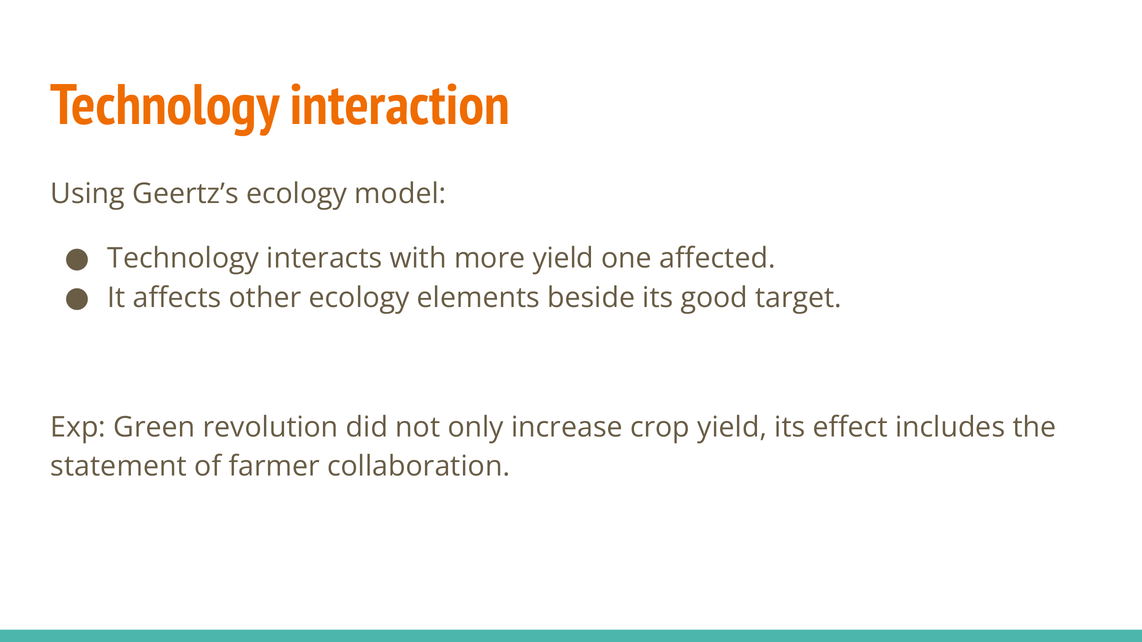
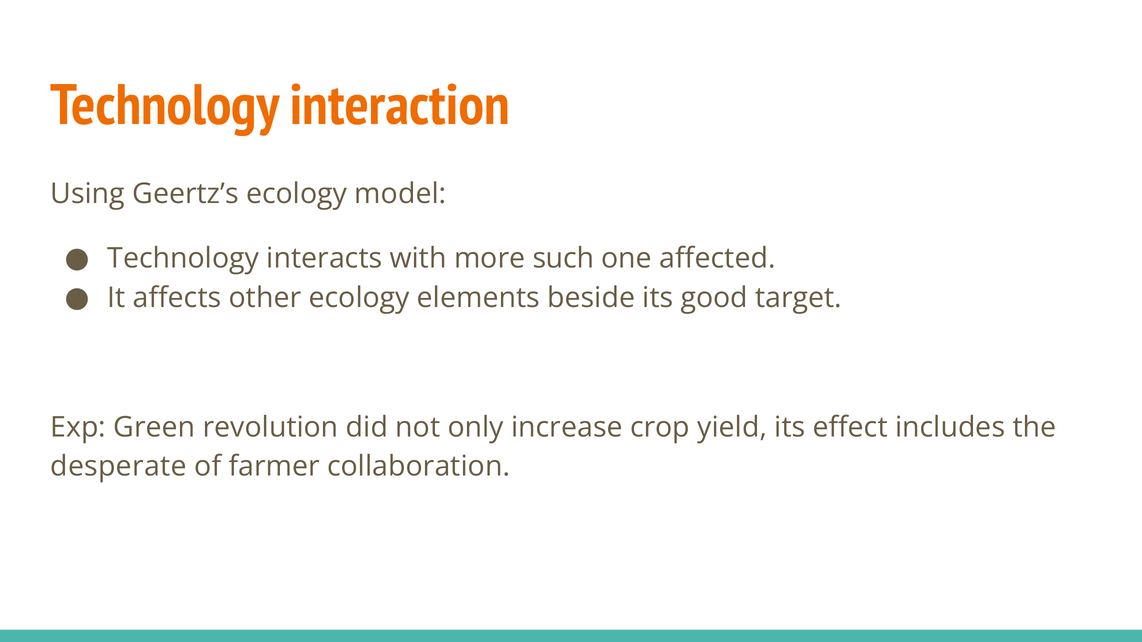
more yield: yield -> such (563, 259)
statement: statement -> desperate (119, 467)
